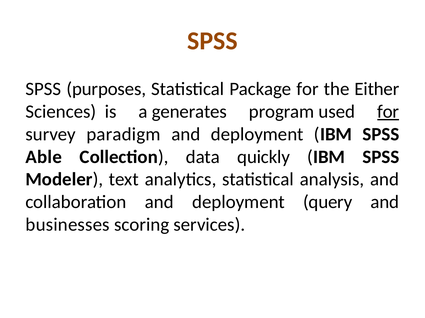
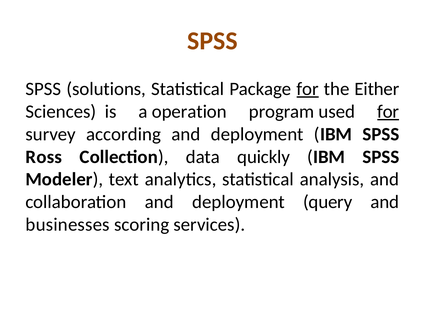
purposes: purposes -> solutions (106, 89)
for underline: none -> present (308, 89)
generates: generates -> operation (189, 112)
paradigm: paradigm -> according (124, 135)
Able: Able -> Ross (44, 157)
